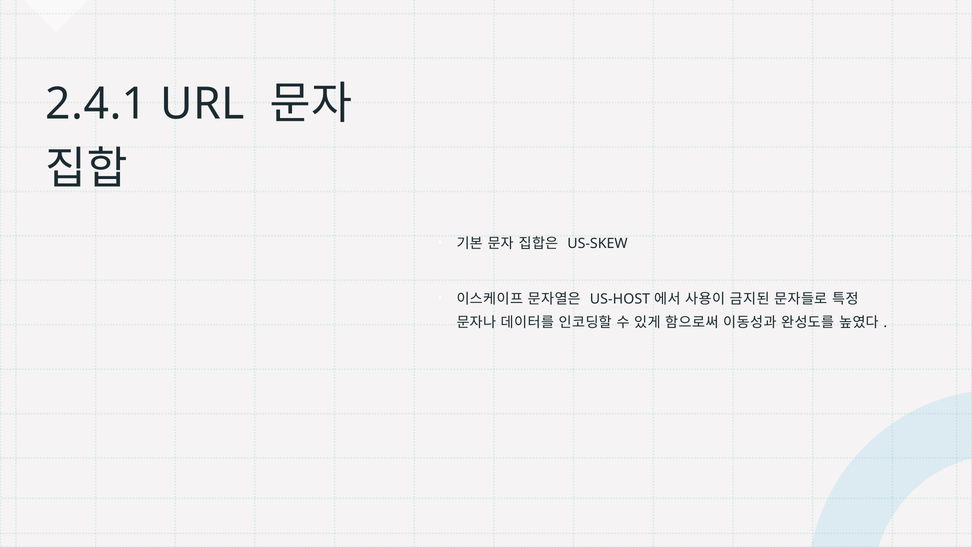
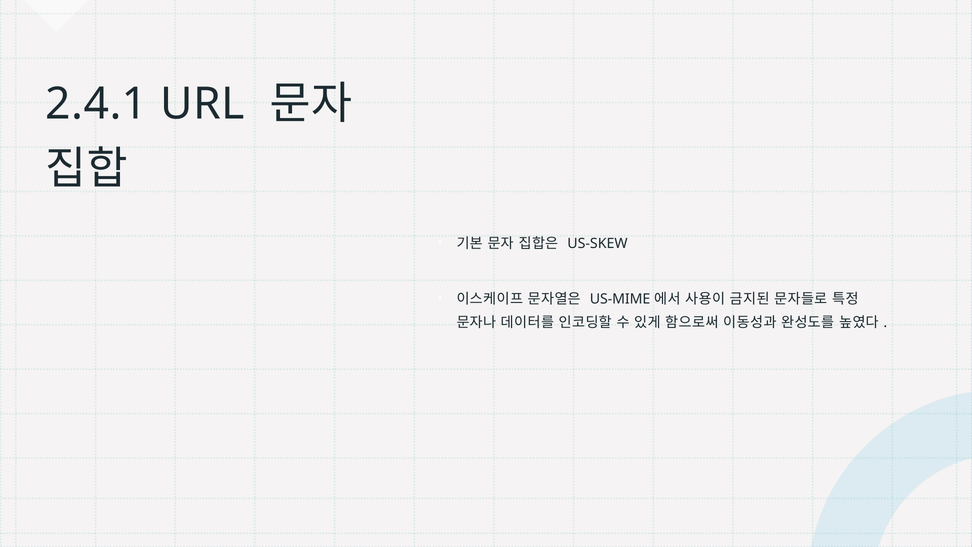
US-HOST: US-HOST -> US-MIME (620, 299)
